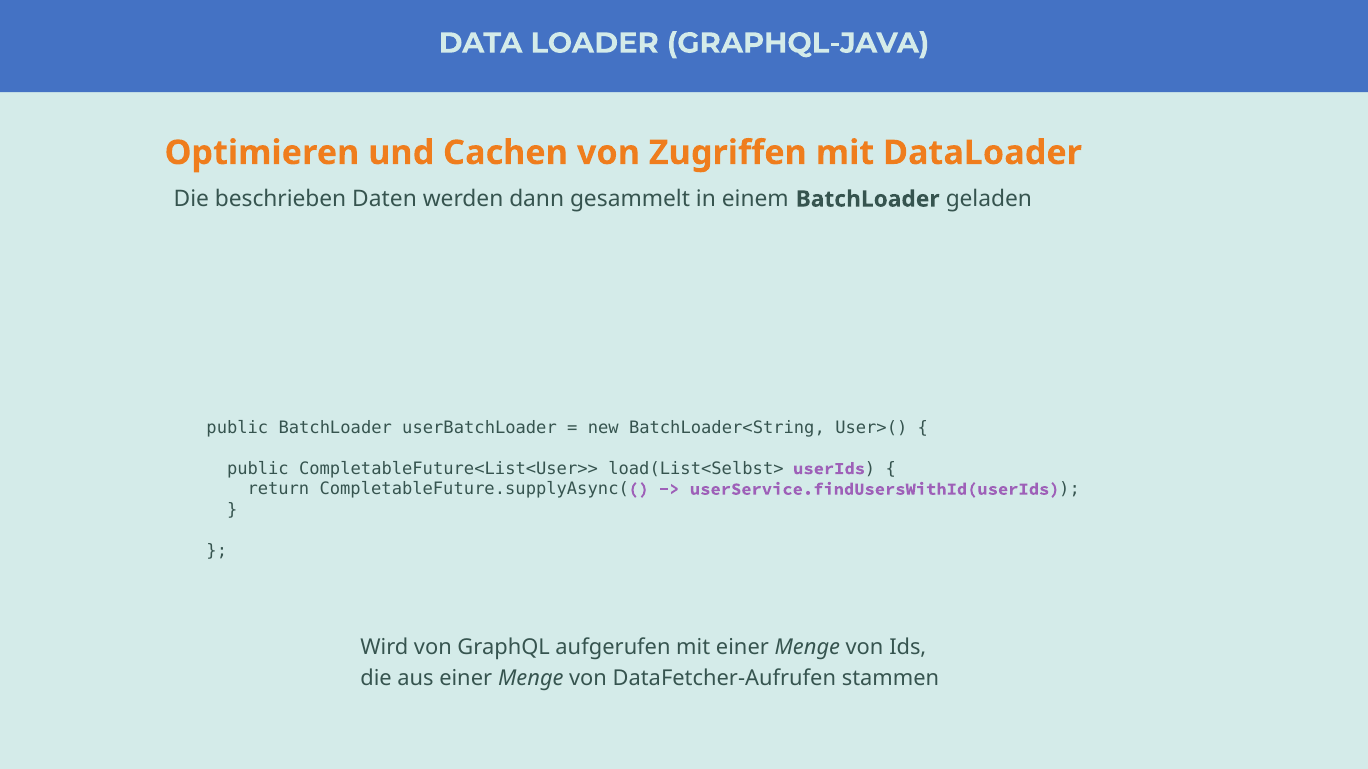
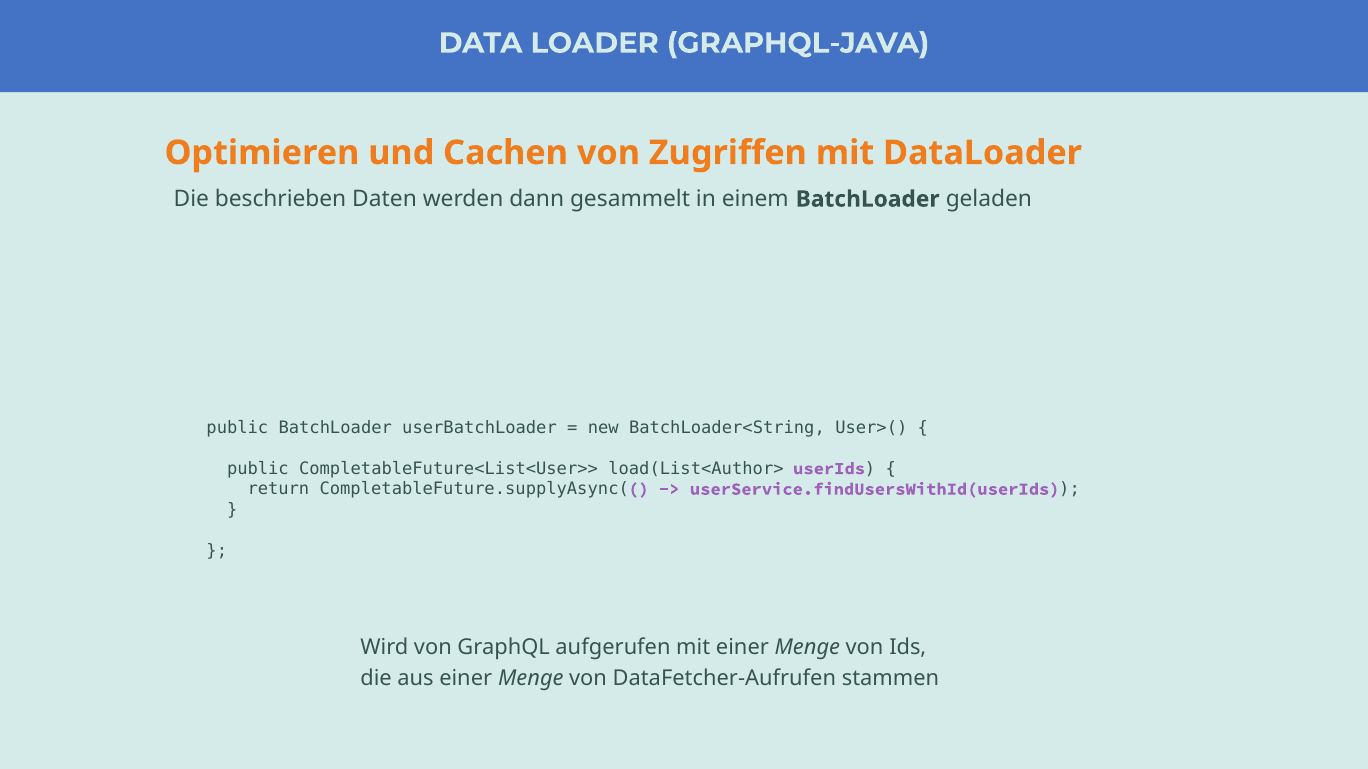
load(List<Selbst>: load(List<Selbst> -> load(List<Author> (696, 469)
